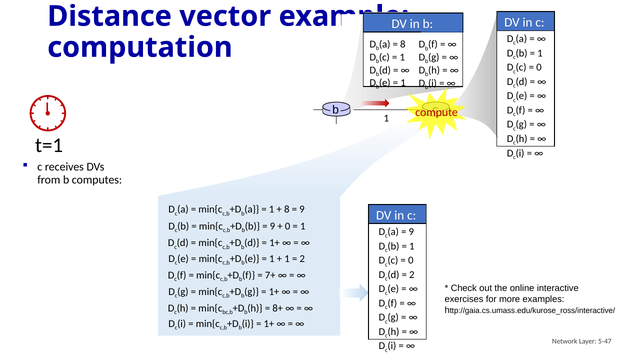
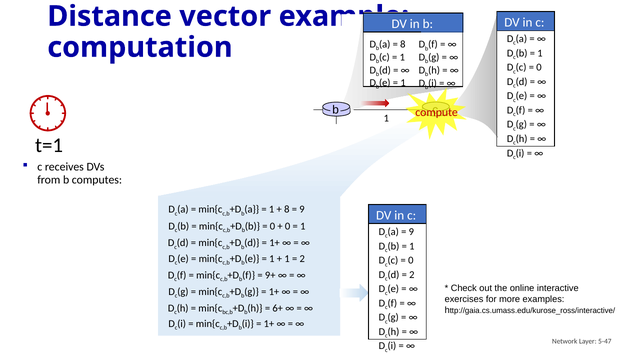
9: 9 -> 0 (272, 226)
7+: 7+ -> 9+ (270, 276)
8+: 8+ -> 6+ (278, 308)
